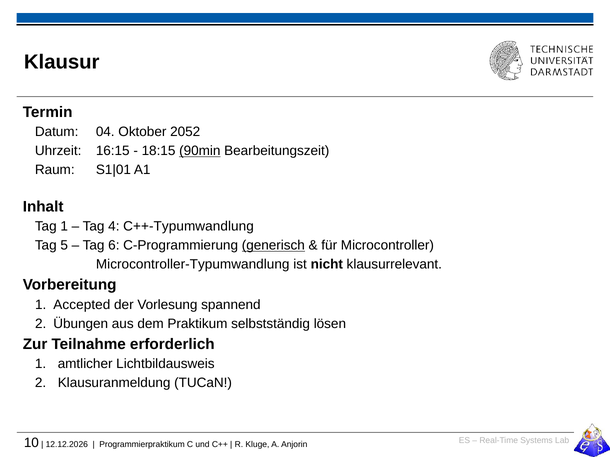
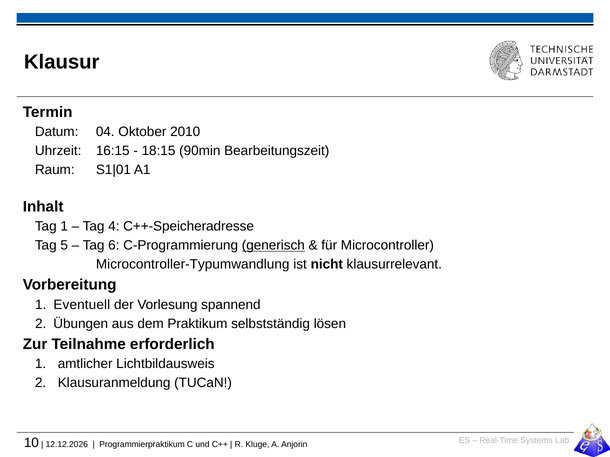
2052: 2052 -> 2010 (185, 132)
90min underline: present -> none (200, 151)
C++-Typumwandlung: C++-Typumwandlung -> C++-Speicheradresse (189, 227)
Accepted: Accepted -> Eventuell (82, 305)
